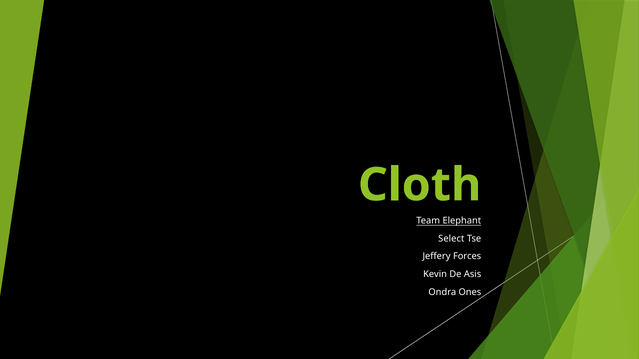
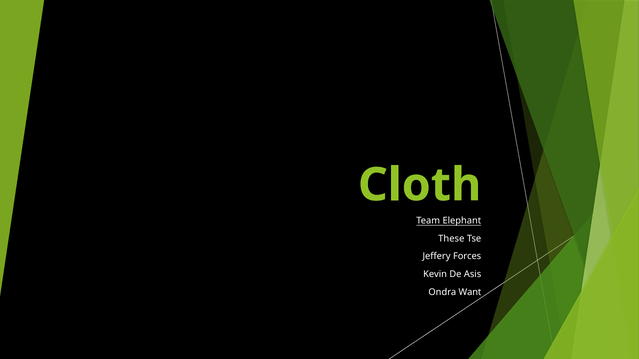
Select: Select -> These (451, 239)
Ones: Ones -> Want (470, 292)
